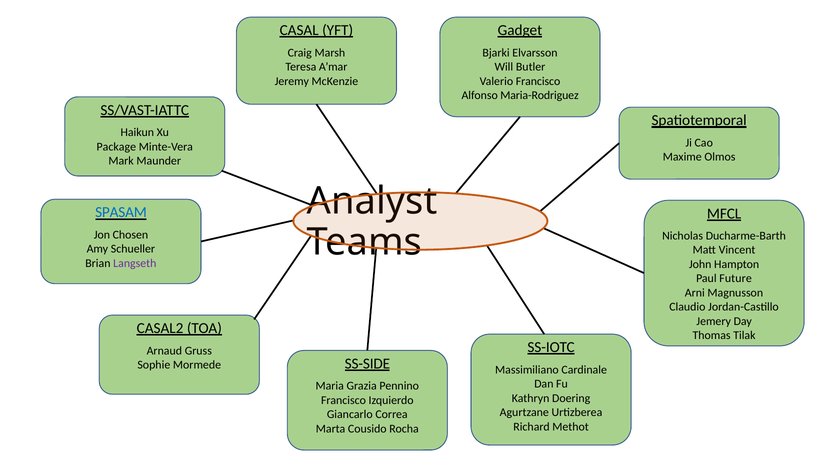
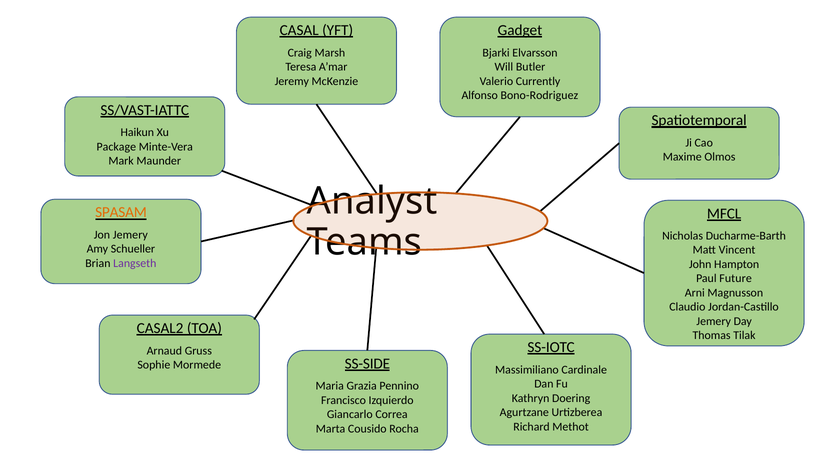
Valerio Francisco: Francisco -> Currently (538, 81)
Maria-Rodriguez: Maria-Rodriguez -> Bono-Rodriguez (539, 95)
SPASAM colour: blue -> orange (121, 213)
Jon Chosen: Chosen -> Jemery (130, 235)
